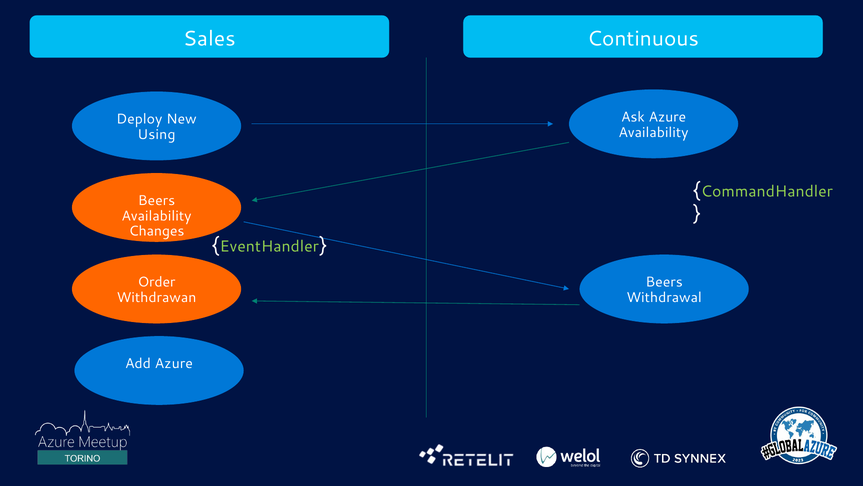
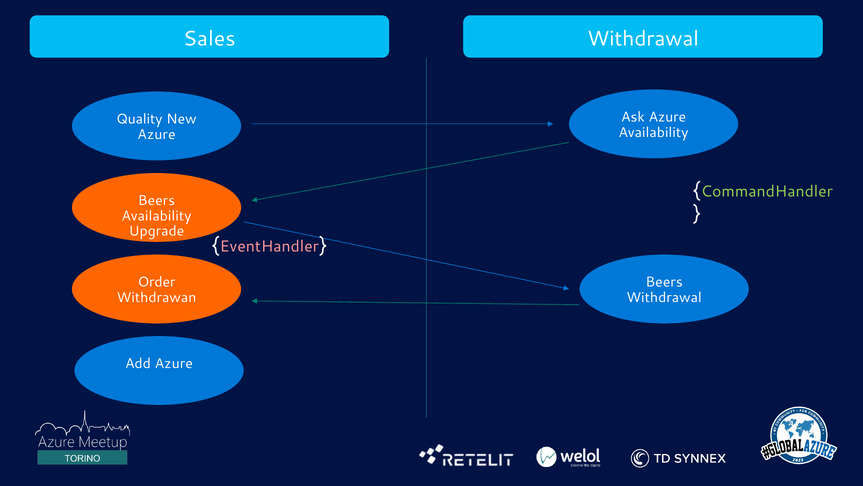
Sales Continuous: Continuous -> Withdrawal (643, 39)
Deploy: Deploy -> Quality (139, 119)
Using: Using -> Azure (156, 134)
Changes: Changes -> Upgrade (156, 231)
EventHandler colour: light green -> pink (269, 246)
